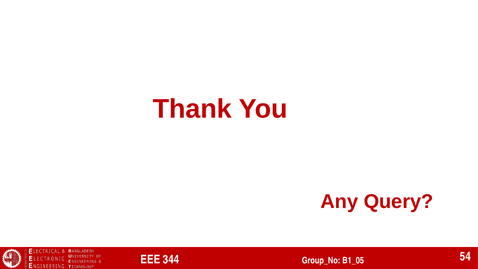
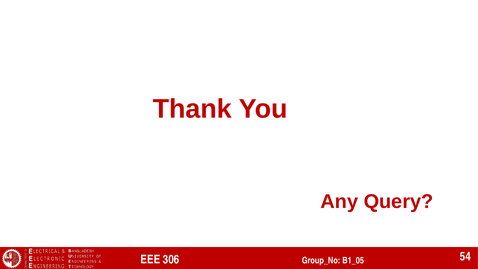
344: 344 -> 306 (171, 259)
